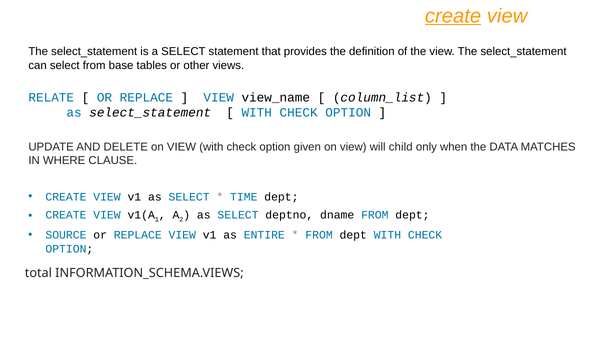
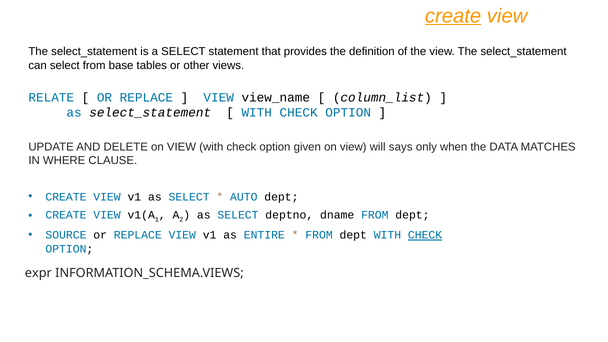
child: child -> says (401, 147)
TIME: TIME -> AUTO (244, 197)
CHECK underline: none -> present (425, 235)
total: total -> expr (38, 273)
